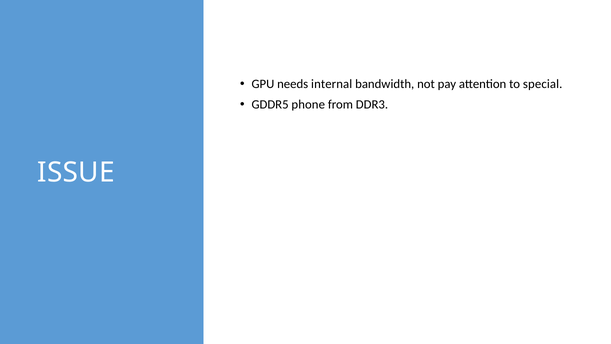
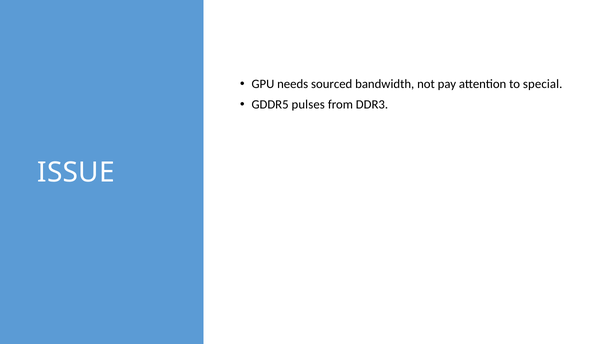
internal: internal -> sourced (332, 84)
phone: phone -> pulses (308, 104)
